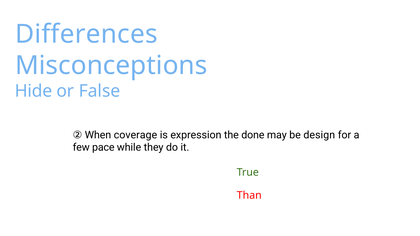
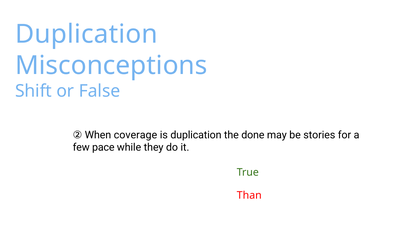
Differences: Differences -> Duplication (86, 34)
Hide: Hide -> Shift (34, 91)
is expression: expression -> duplication (196, 135)
design: design -> stories (319, 135)
